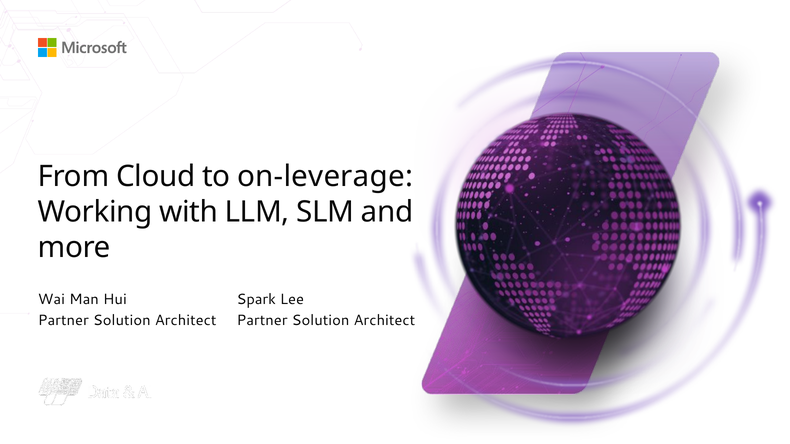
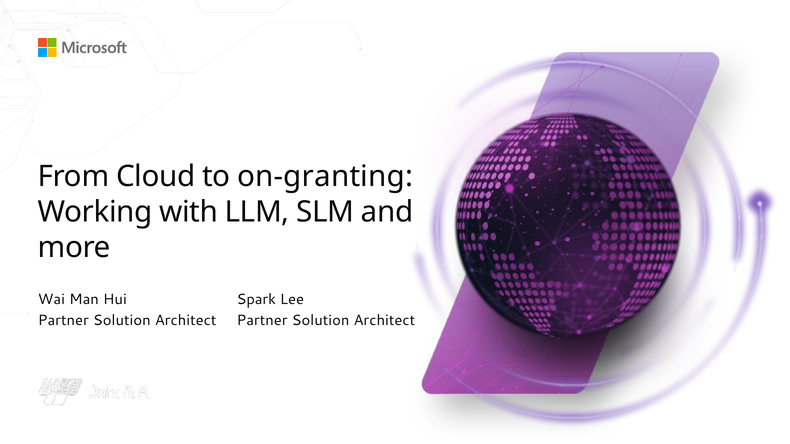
on-leverage: on-leverage -> on-granting (325, 176)
